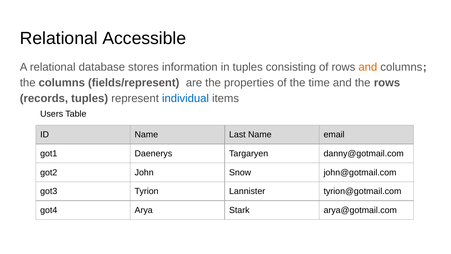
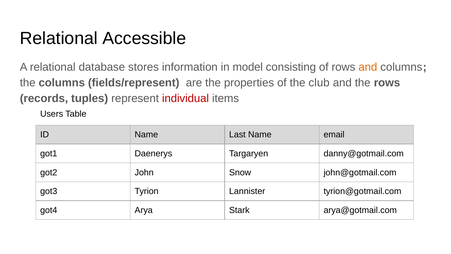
in tuples: tuples -> model (248, 67)
time: time -> club (319, 83)
individual colour: blue -> red (186, 98)
